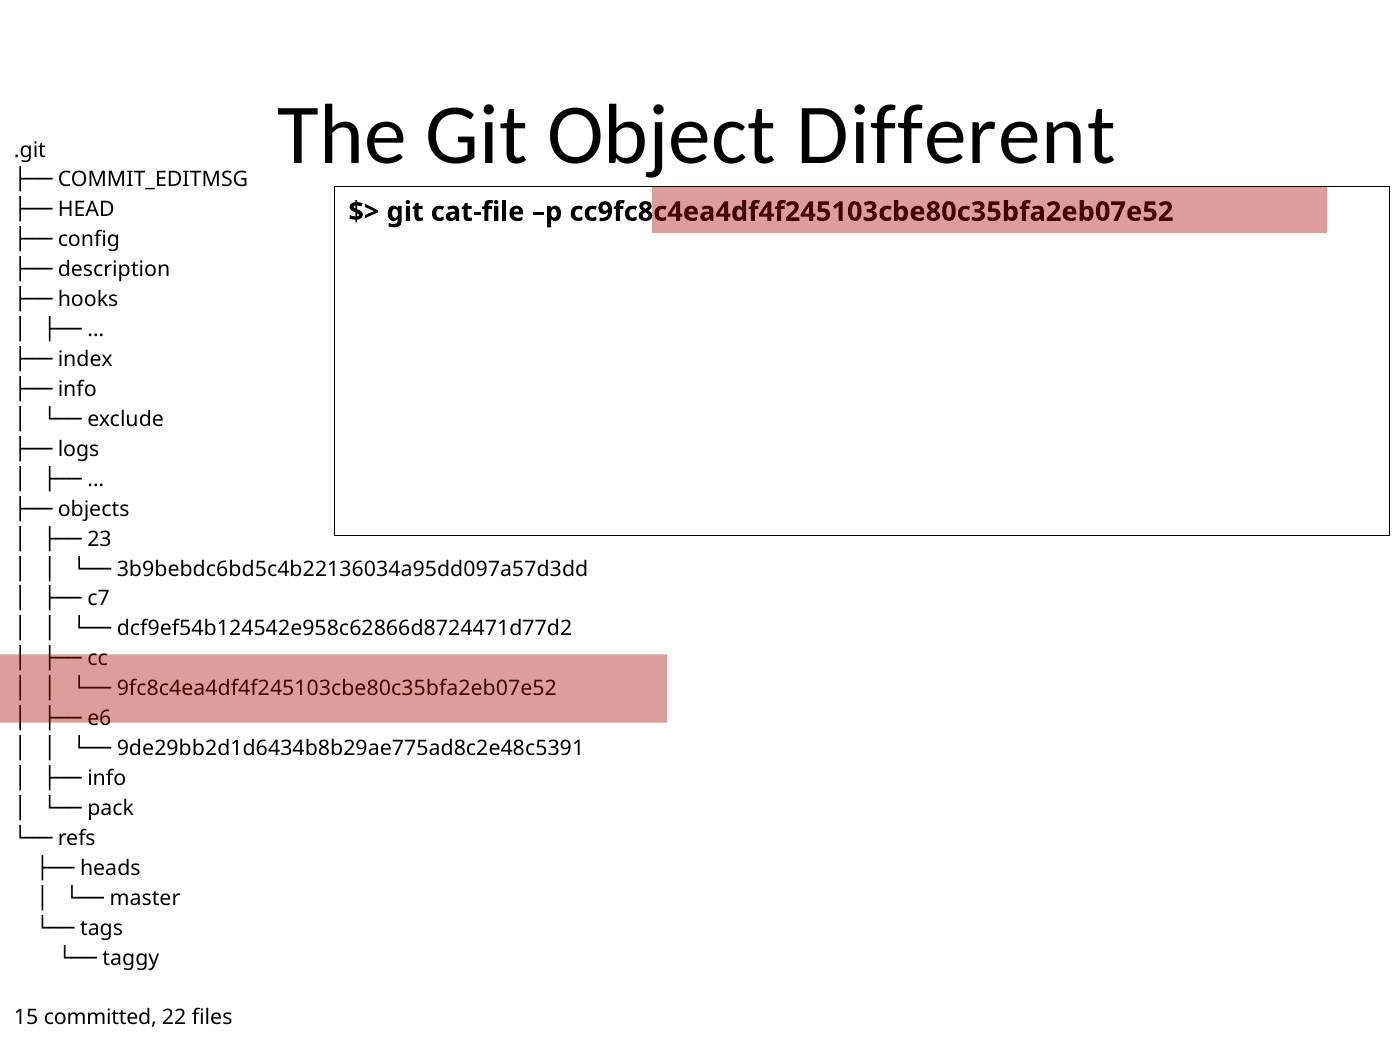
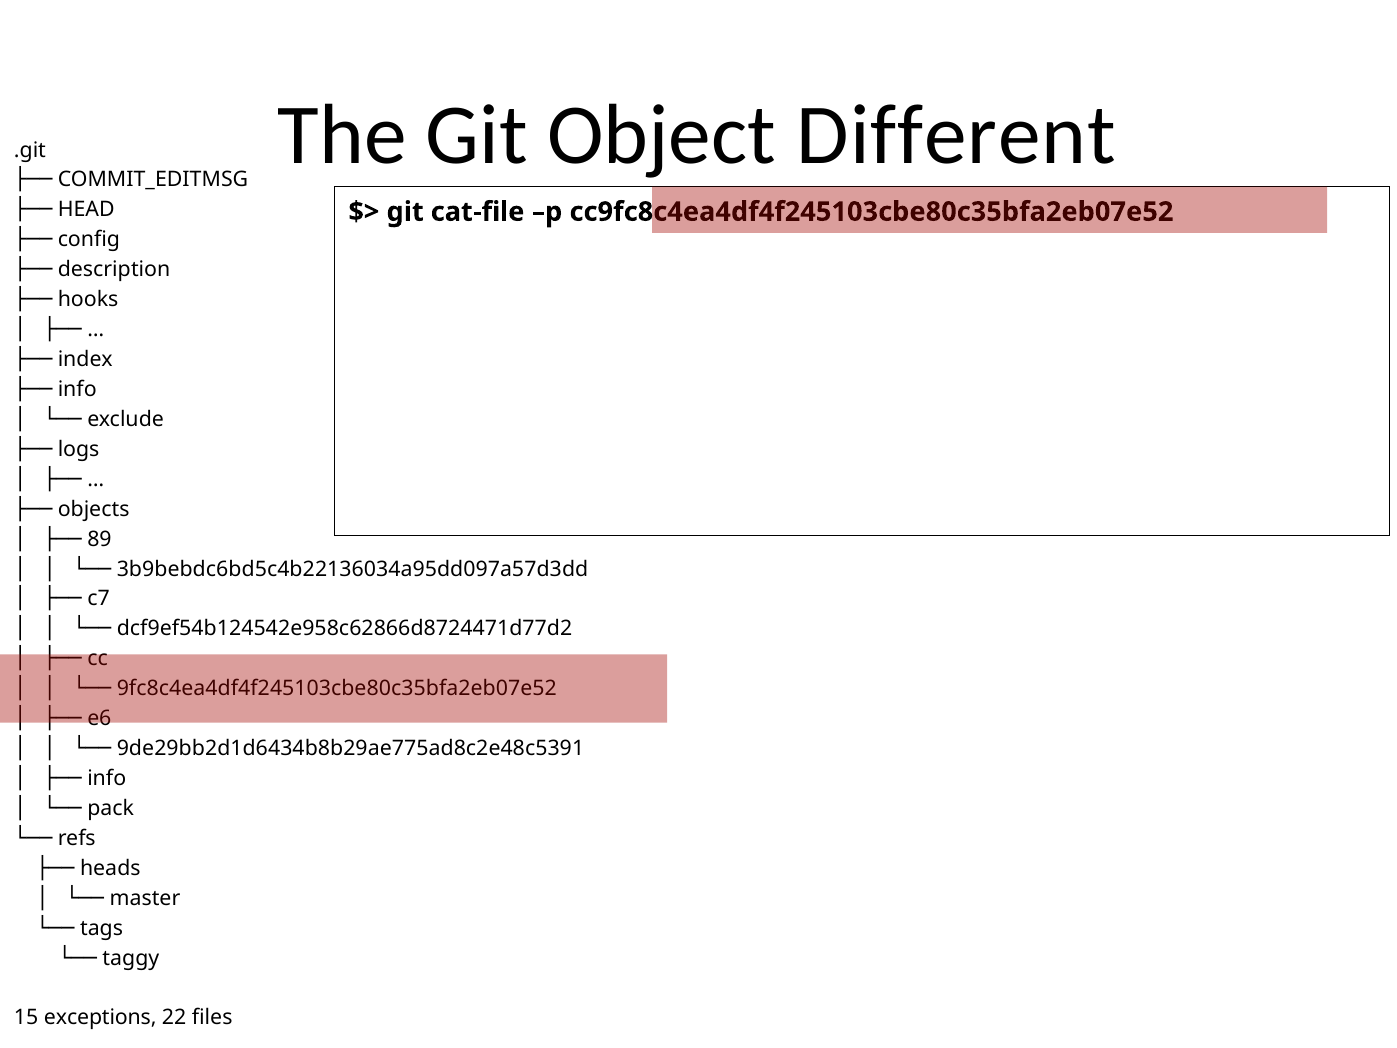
23: 23 -> 89 (100, 539)
committed: committed -> exceptions (100, 1018)
